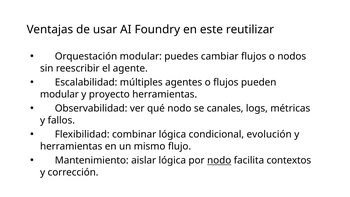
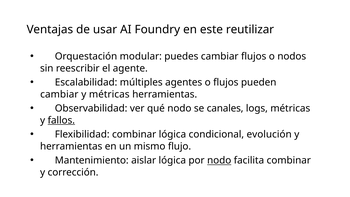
modular: modular -> cambiar (59, 94)
y proyecto: proyecto -> métricas (109, 94)
fallos underline: none -> present (61, 120)
facilita contextos: contextos -> combinar (289, 160)
